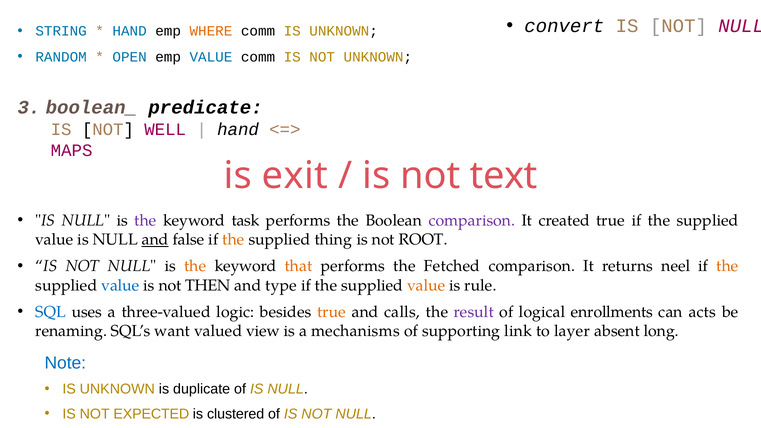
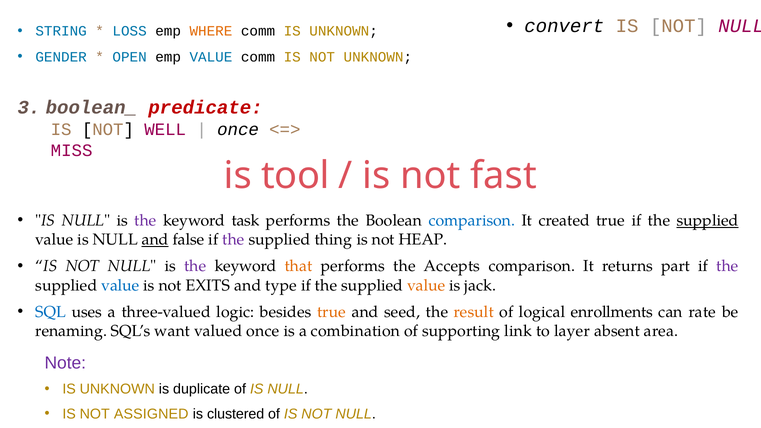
HAND: HAND -> LOSS (130, 31)
RANDOM: RANDOM -> GENDER (61, 57)
predicate colour: black -> red (206, 108)
hand: hand -> once (238, 129)
MAPS: MAPS -> MISS (72, 150)
exit: exit -> tool (295, 176)
text: text -> fast (503, 176)
comparison colour: purple -> blue (472, 221)
supplied underline: none -> present (708, 221)
the colour: orange -> purple (233, 240)
ROOT: ROOT -> HEAP (423, 240)
the colour: orange -> purple (195, 266)
Fetched: Fetched -> Accepts (452, 266)
neel: neel -> part (676, 266)
the colour: orange -> purple (727, 266)
THEN: THEN -> EXITS (208, 285)
rule: rule -> jack (480, 285)
calls: calls -> seed (402, 312)
result colour: purple -> orange (474, 312)
acts: acts -> rate (702, 312)
valued view: view -> once (263, 331)
mechanisms: mechanisms -> combination (356, 331)
long: long -> area (661, 331)
Note colour: blue -> purple (65, 363)
EXPECTED: EXPECTED -> ASSIGNED (151, 414)
